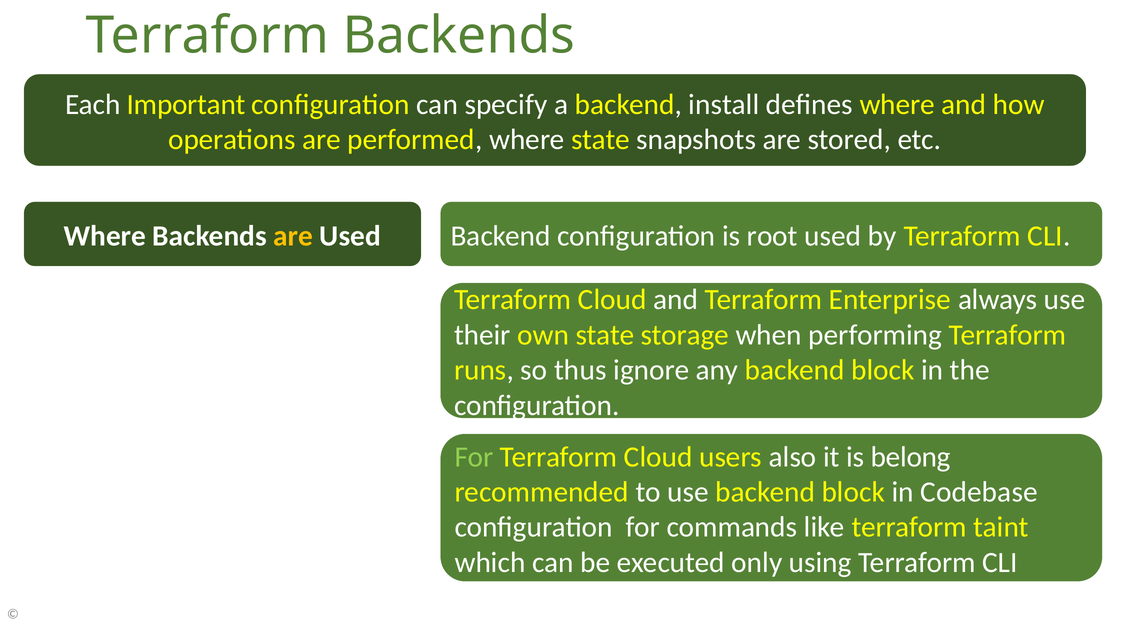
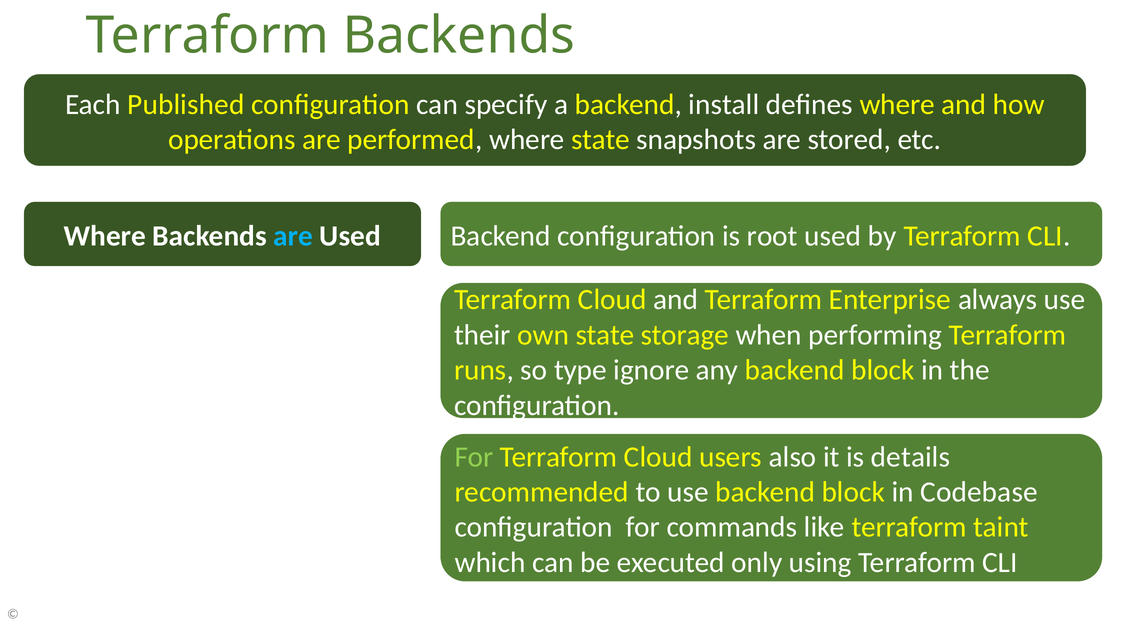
Important: Important -> Published (186, 104)
are colour: yellow -> light blue (293, 236)
thus: thus -> type (580, 370)
belong: belong -> details (911, 457)
